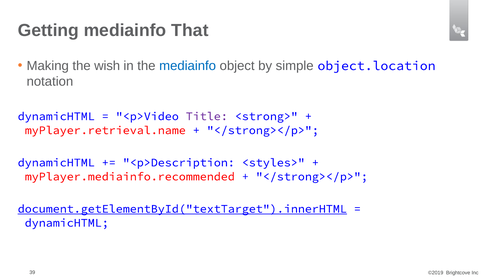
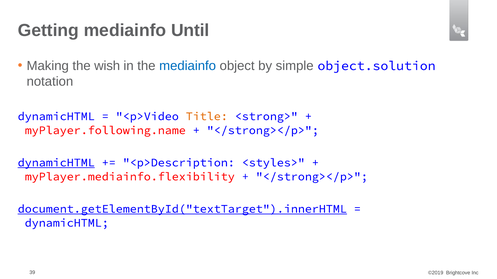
That: That -> Until (190, 31)
object.location: object.location -> object.solution (377, 66)
Title colour: purple -> orange (207, 116)
myPlayer.retrieval.name: myPlayer.retrieval.name -> myPlayer.following.name (105, 130)
dynamicHTML underline: none -> present (56, 163)
myPlayer.mediainfo.recommended: myPlayer.mediainfo.recommended -> myPlayer.mediainfo.flexibility (130, 177)
